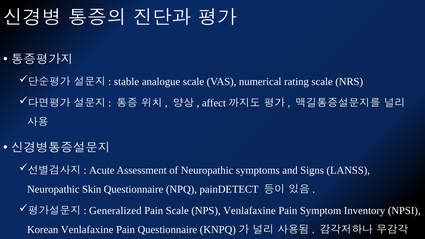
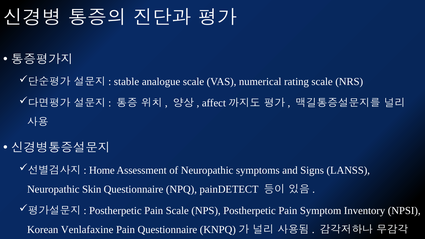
Acute: Acute -> Home (102, 170)
Generalized: Generalized -> Postherpetic (115, 211)
NPS Venlafaxine: Venlafaxine -> Postherpetic (250, 211)
